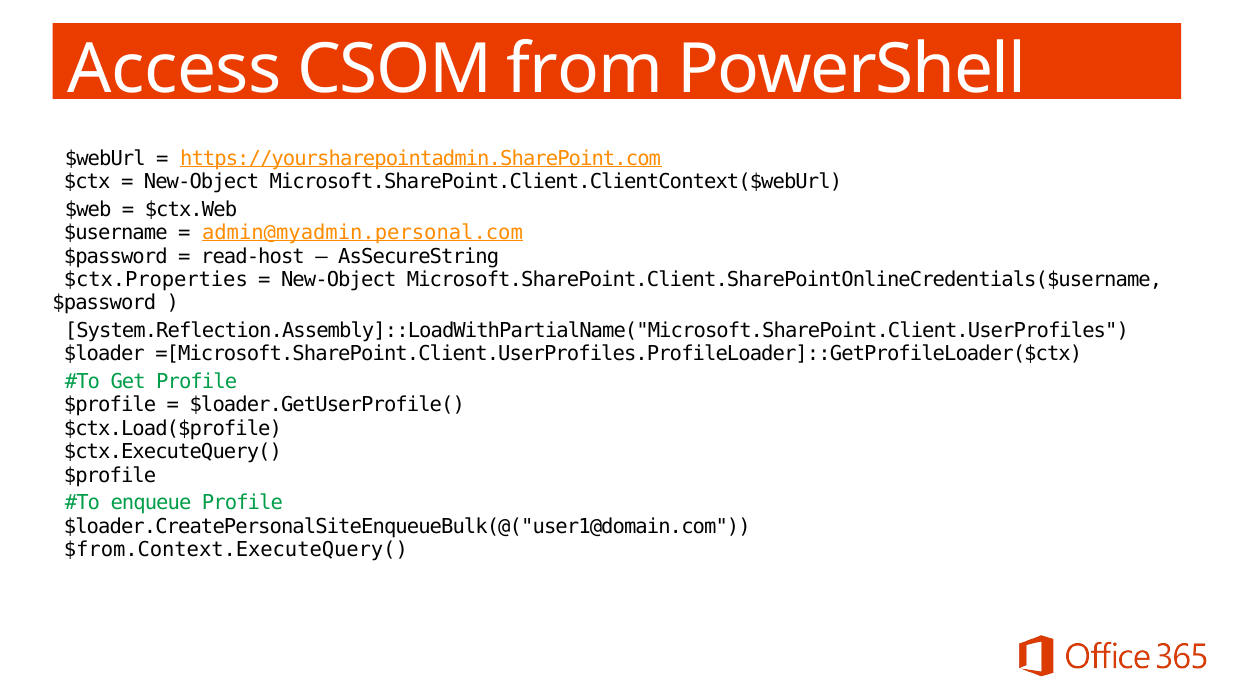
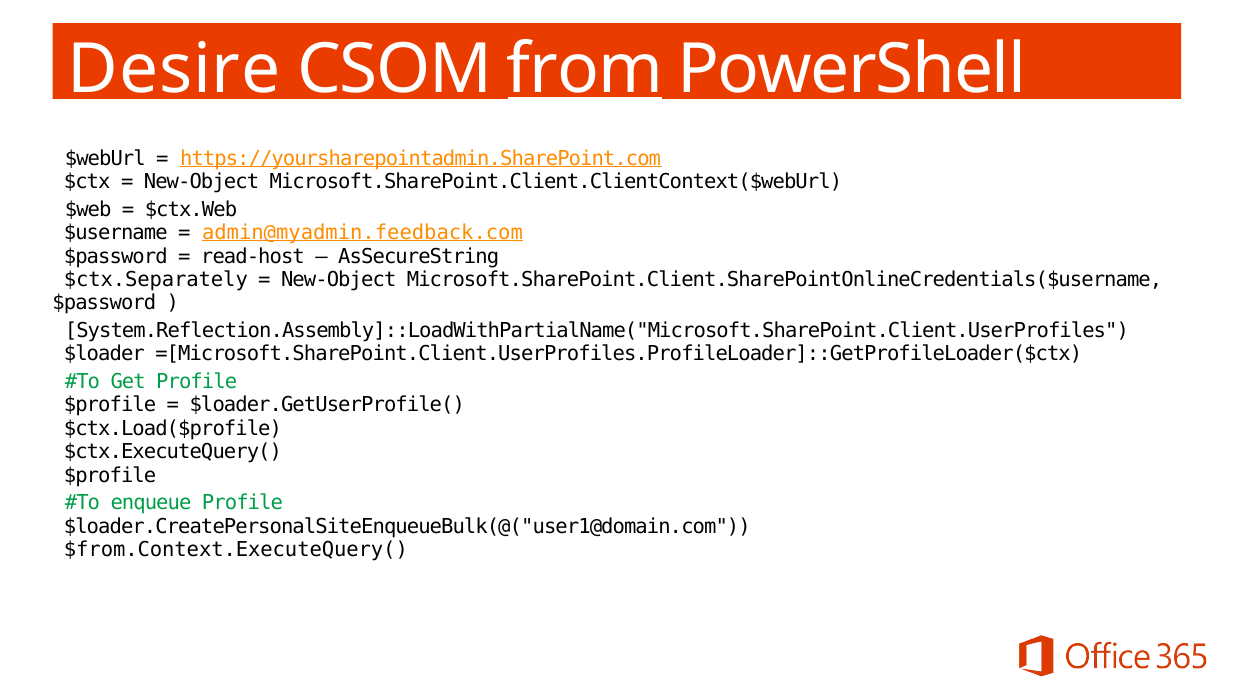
Access: Access -> Desire (174, 69)
from underline: none -> present (585, 69)
admin@myadmin.personal.com: admin@myadmin.personal.com -> admin@myadmin.feedback.com (362, 233)
$ctx.Properties: $ctx.Properties -> $ctx.Separately (156, 280)
